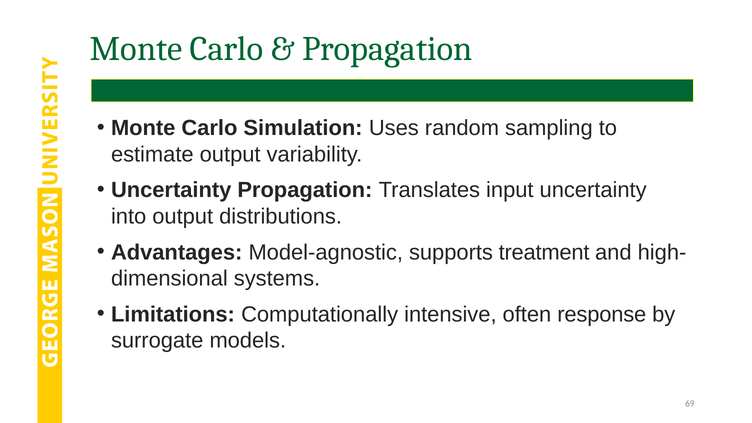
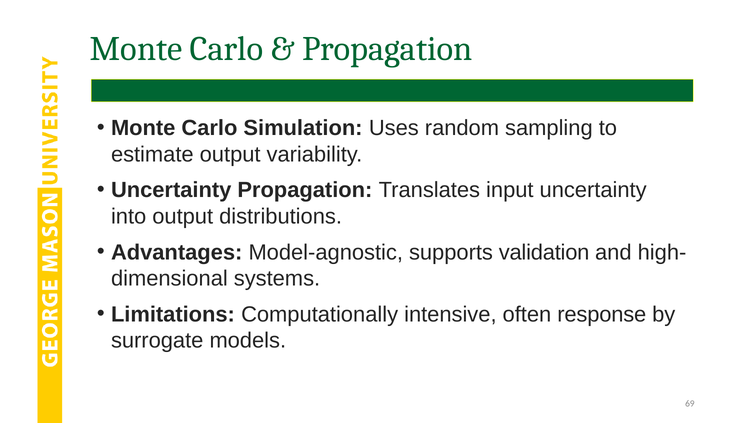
treatment: treatment -> validation (544, 252)
